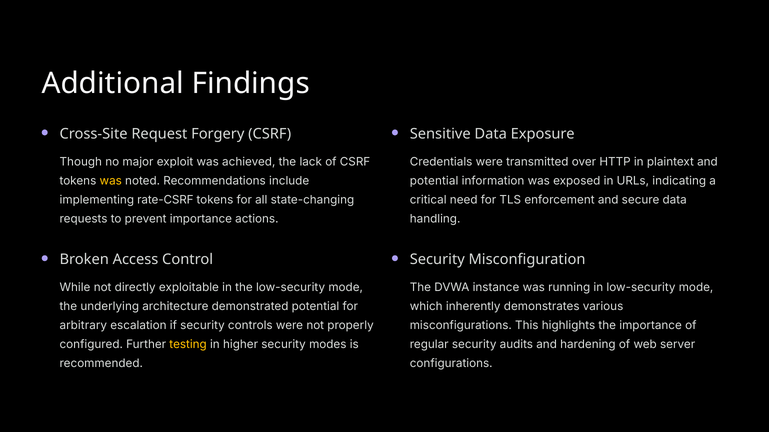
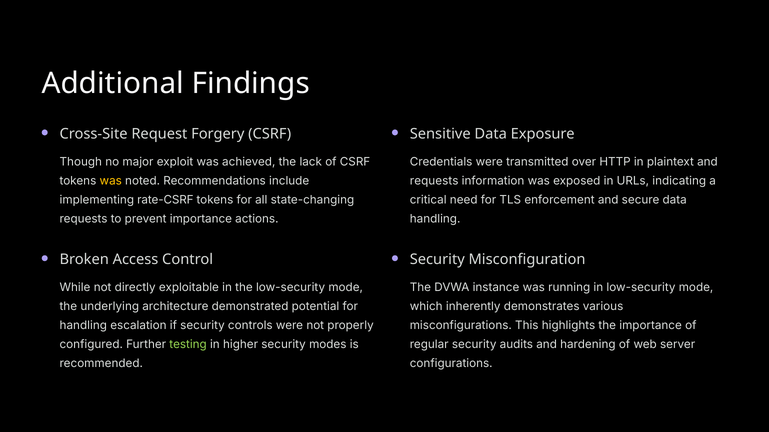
potential: potential -> requests (434, 181)
arbitrary: arbitrary -> handling (83, 326)
testing colour: yellow -> light green (188, 345)
